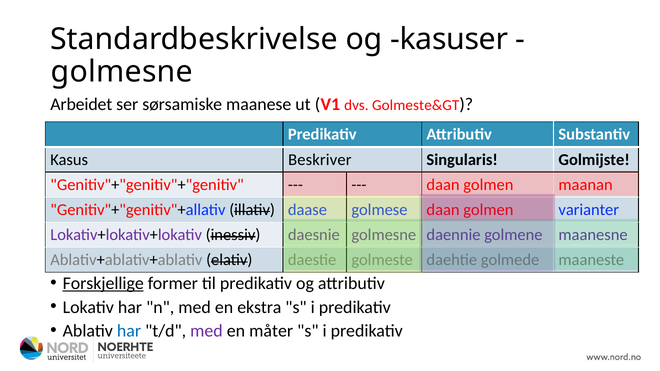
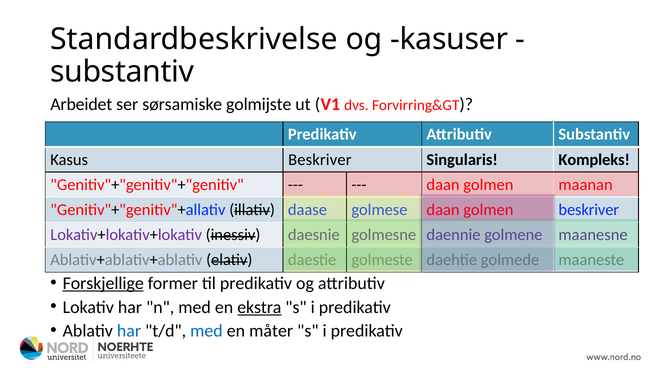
golmesne: golmesne -> substantiv (122, 72)
maanese: maanese -> golmijste (259, 105)
Golmeste&GT: Golmeste&GT -> Forvirring&GT (416, 105)
Golmijste: Golmijste -> Kompleks (594, 160)
varianter: varianter -> beskriver (589, 210)
ekstra underline: none -> present (259, 307)
med colour: purple -> blue (206, 331)
